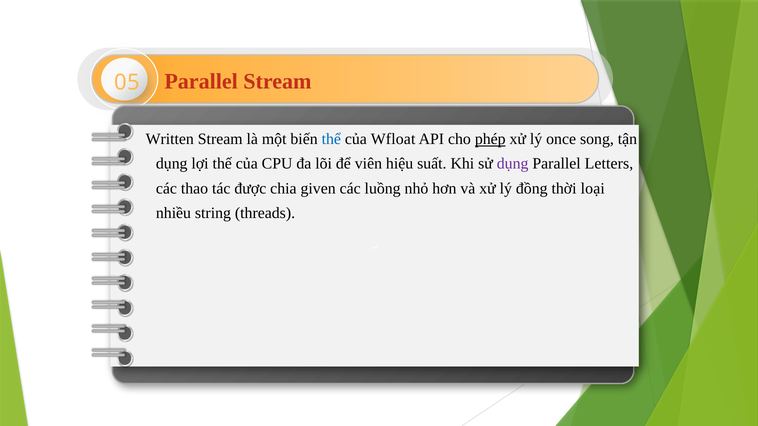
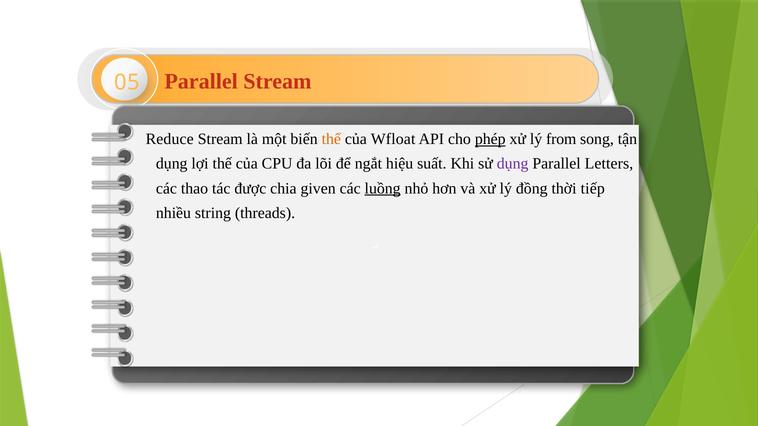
Written: Written -> Reduce (170, 139)
thể colour: blue -> orange (331, 139)
once: once -> from (561, 139)
viên: viên -> ngắt (368, 164)
luồng underline: none -> present (383, 189)
loại: loại -> tiếp (593, 189)
